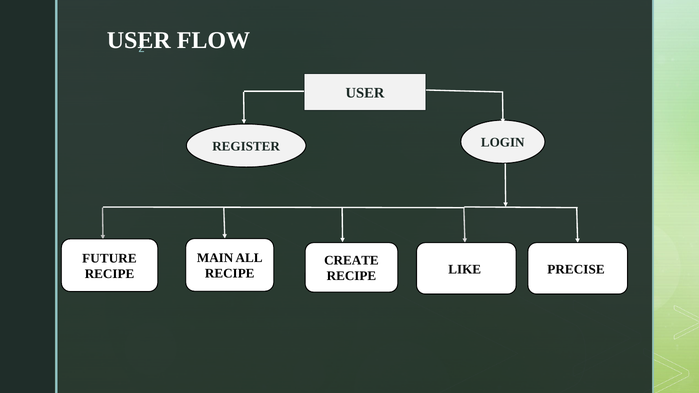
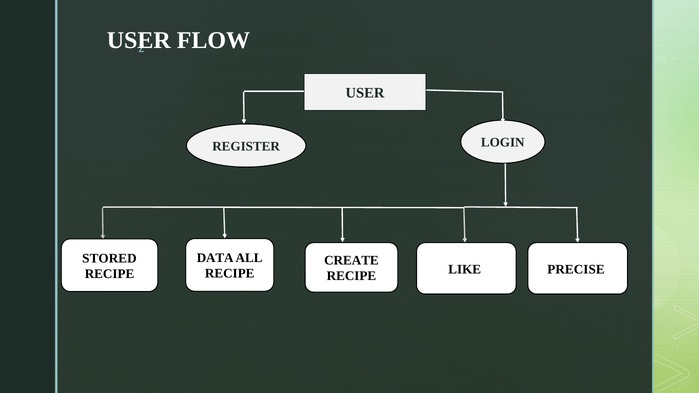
MAIN: MAIN -> DATA (215, 258)
FUTURE: FUTURE -> STORED (109, 258)
